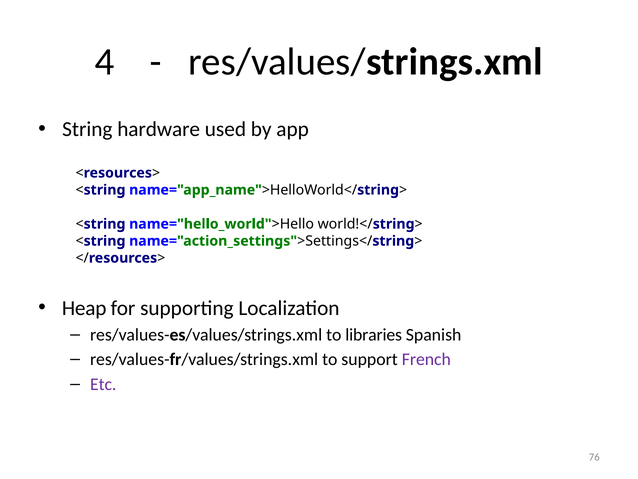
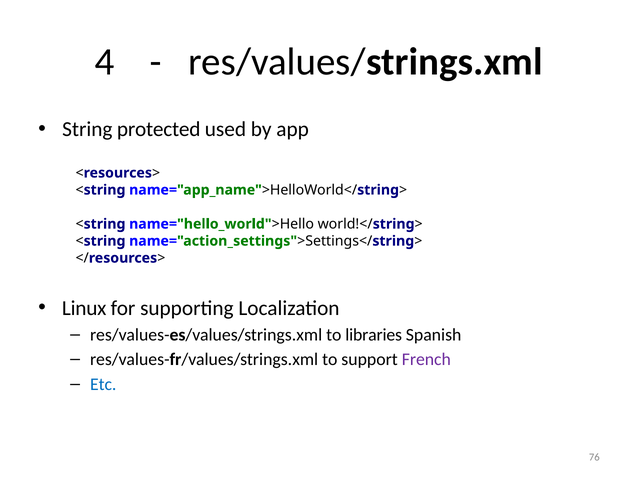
hardware: hardware -> protected (159, 129)
Heap: Heap -> Linux (84, 308)
Etc colour: purple -> blue (103, 384)
